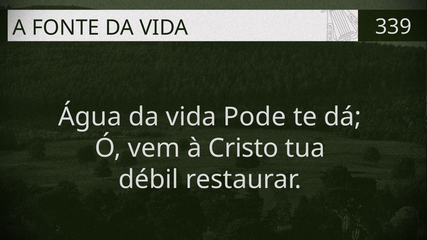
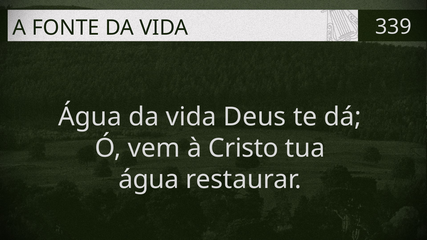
Pode: Pode -> Deus (255, 117)
débil: débil -> água (149, 180)
